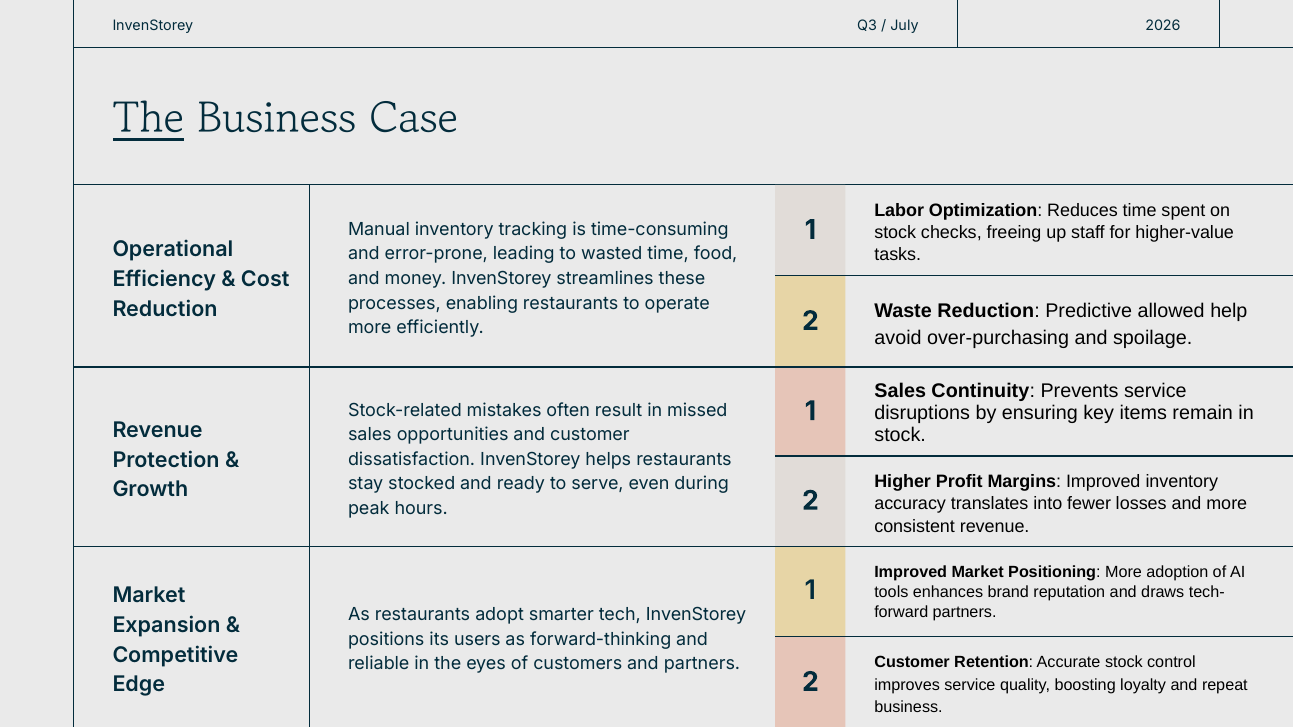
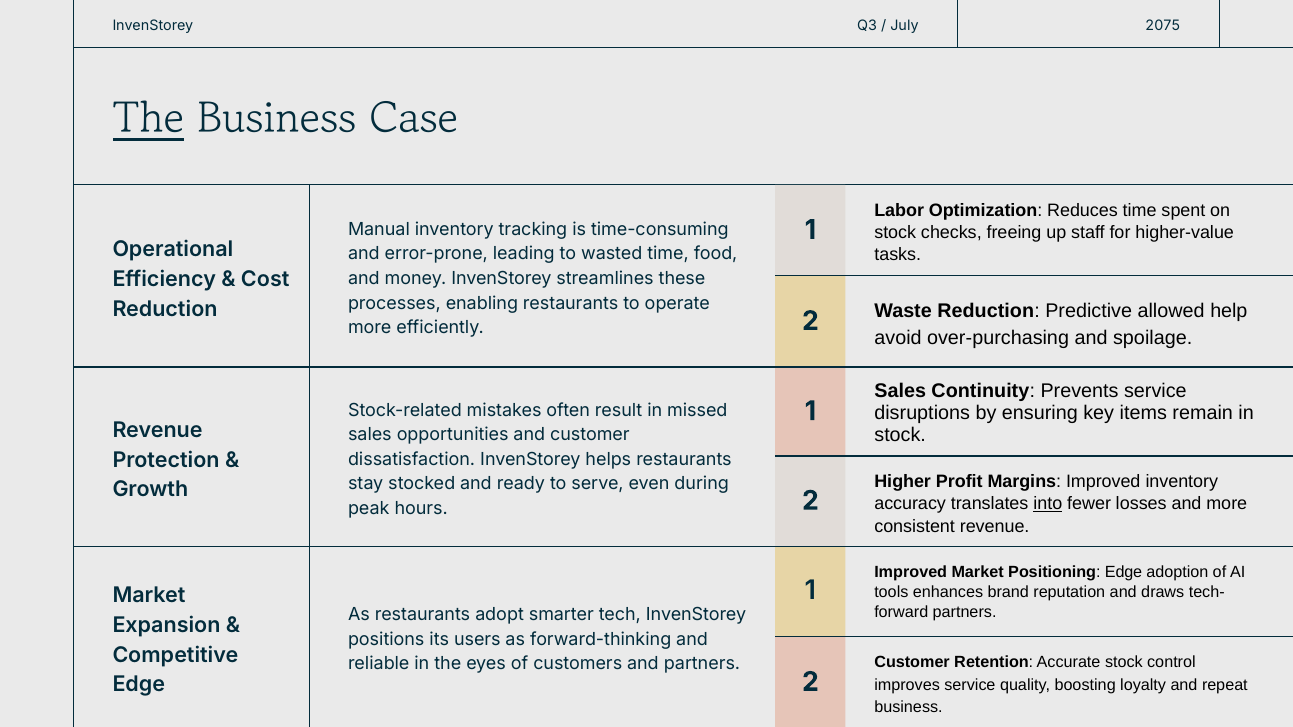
2026: 2026 -> 2075 (1163, 26)
into underline: none -> present (1048, 504)
Positioning More: More -> Edge (1124, 573)
